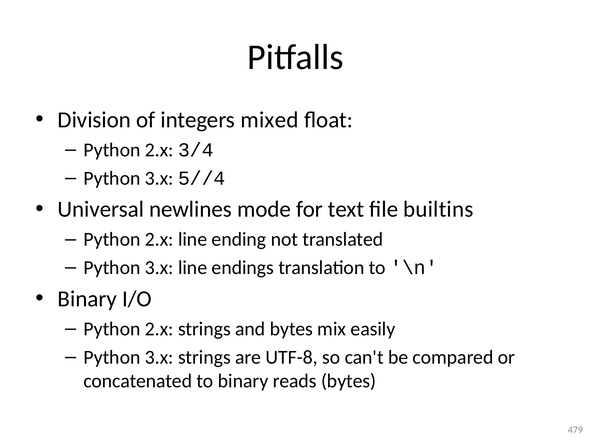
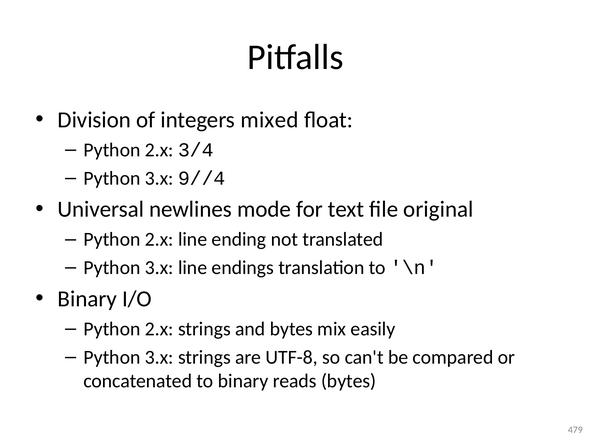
5//4: 5//4 -> 9//4 (202, 178)
builtins: builtins -> original (438, 209)
